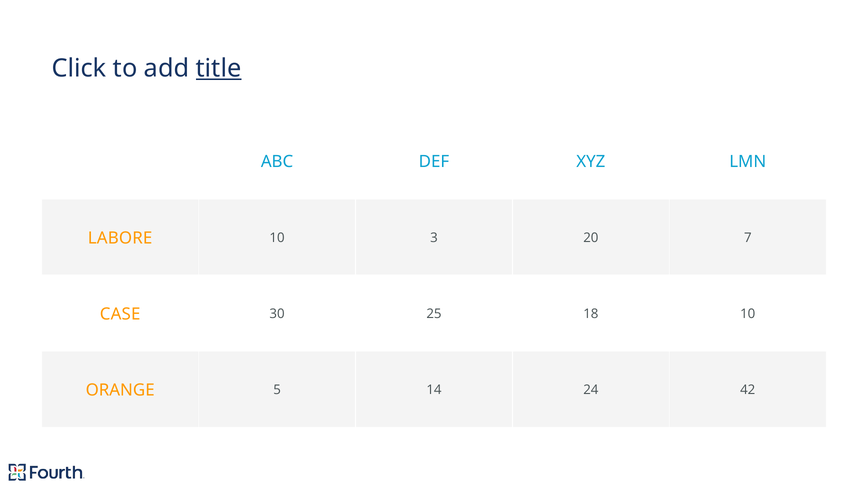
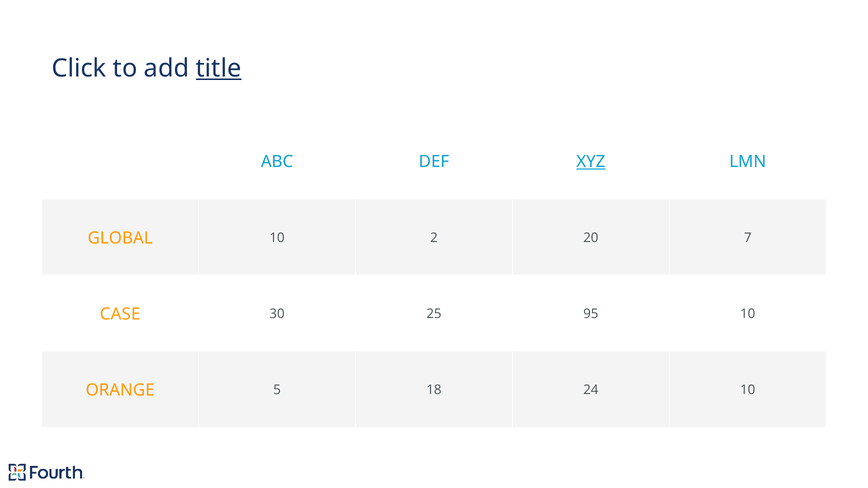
XYZ underline: none -> present (591, 162)
LABORE: LABORE -> GLOBAL (120, 238)
3: 3 -> 2 (434, 238)
18: 18 -> 95 (591, 314)
14: 14 -> 18 (434, 390)
24 42: 42 -> 10 (748, 390)
